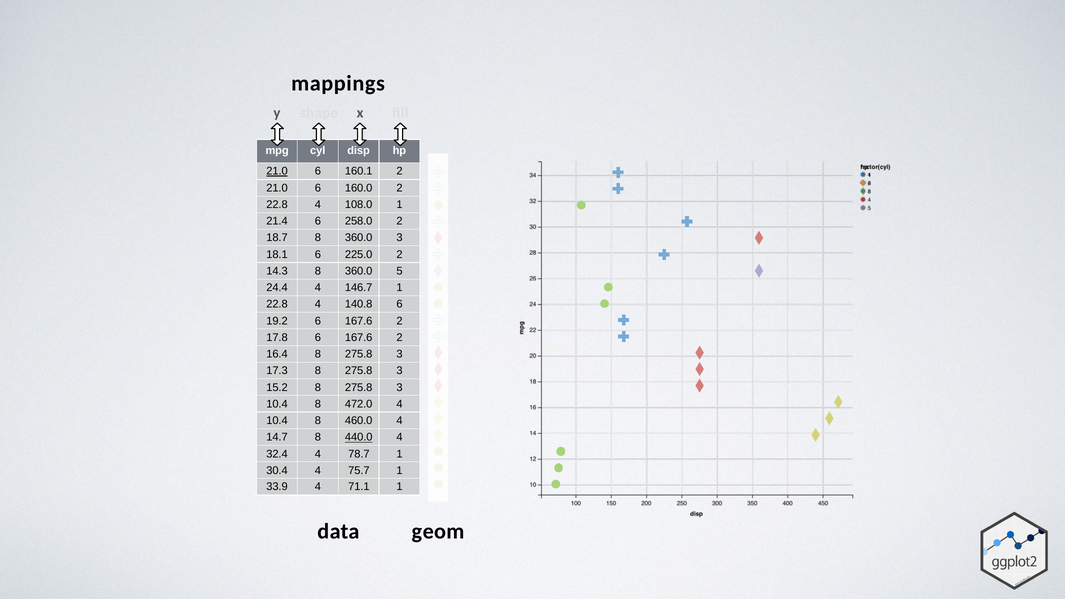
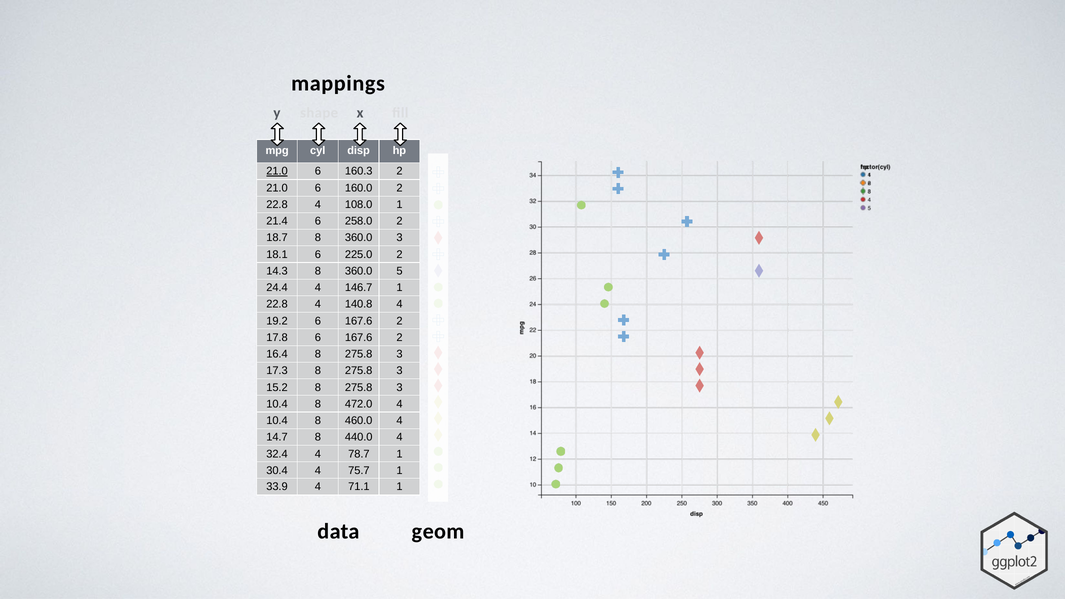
160.1: 160.1 -> 160.3 (359, 171)
140.8 6: 6 -> 4 (399, 304)
440.0 underline: present -> none (359, 437)
